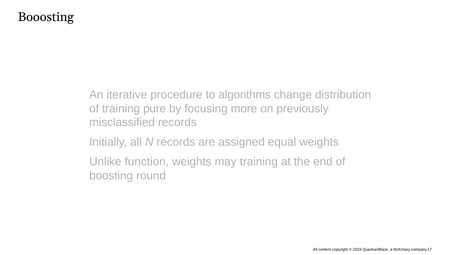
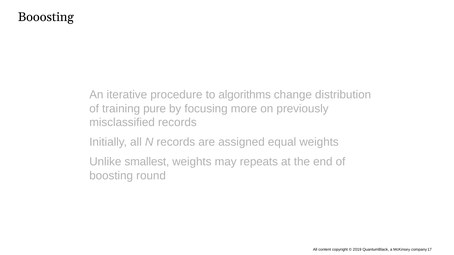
function: function -> smallest (147, 162)
may training: training -> repeats (259, 162)
